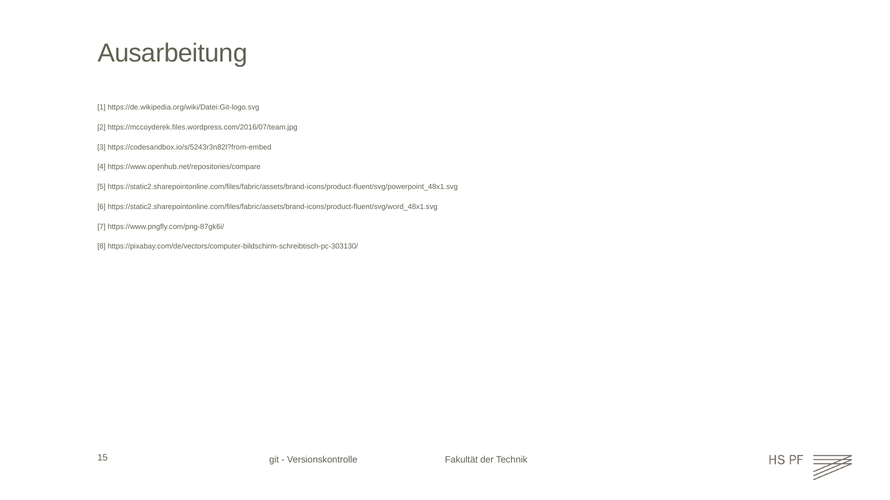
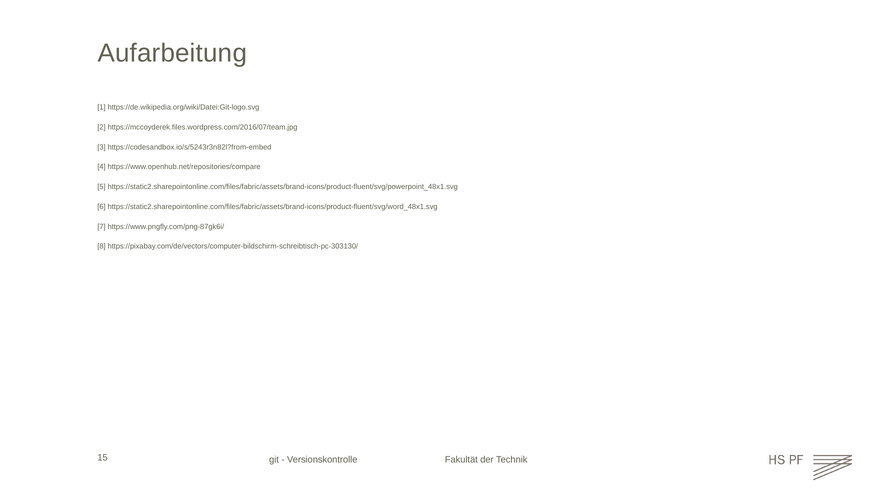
Ausarbeitung: Ausarbeitung -> Aufarbeitung (172, 53)
